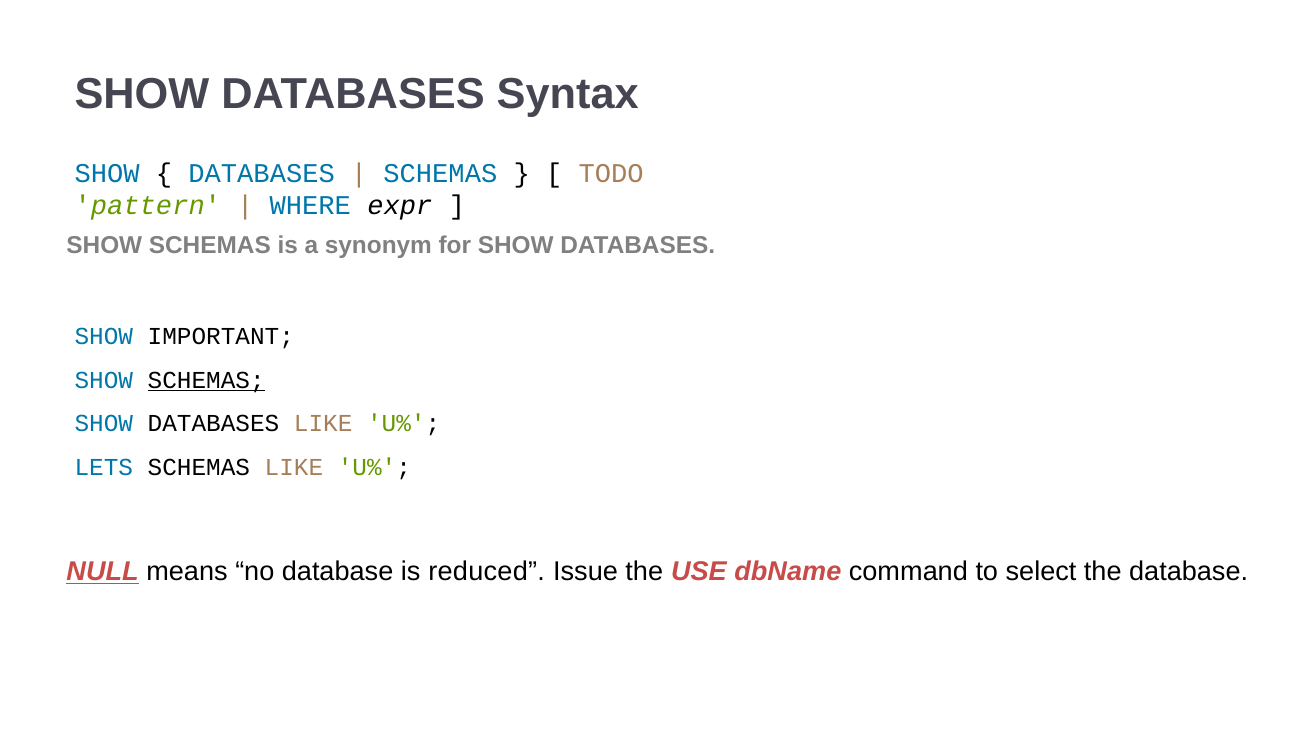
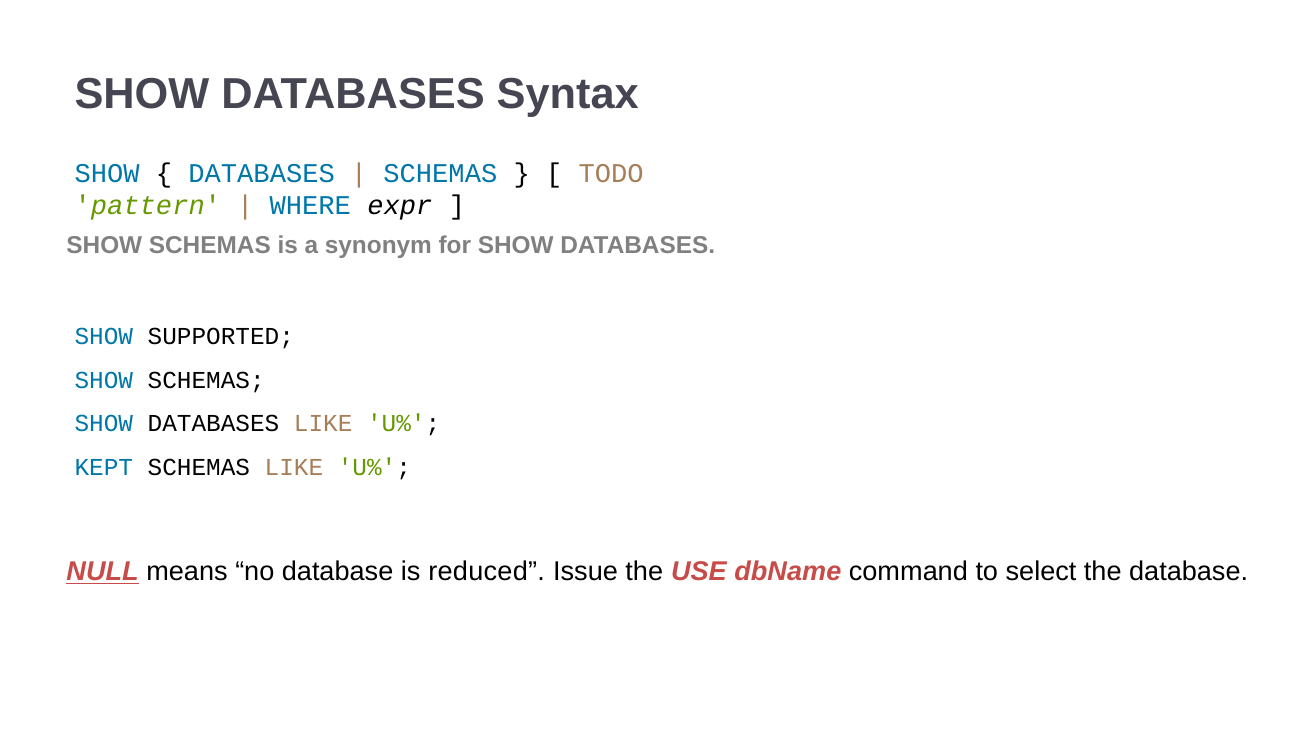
IMPORTANT: IMPORTANT -> SUPPORTED (221, 336)
SCHEMAS underline: present -> none (206, 380)
LETS: LETS -> KEPT (104, 468)
